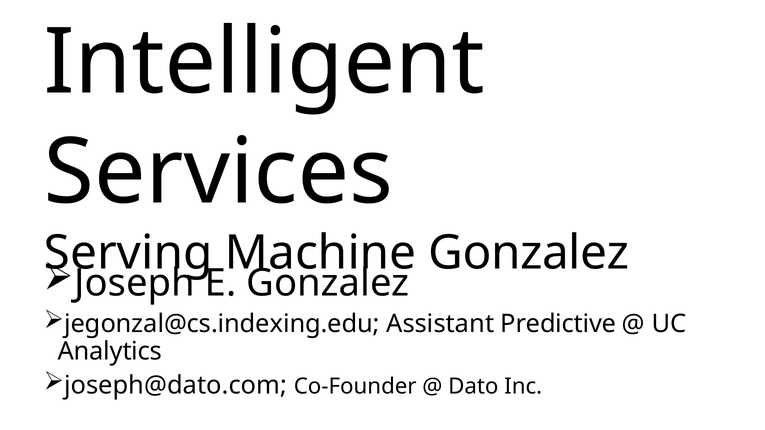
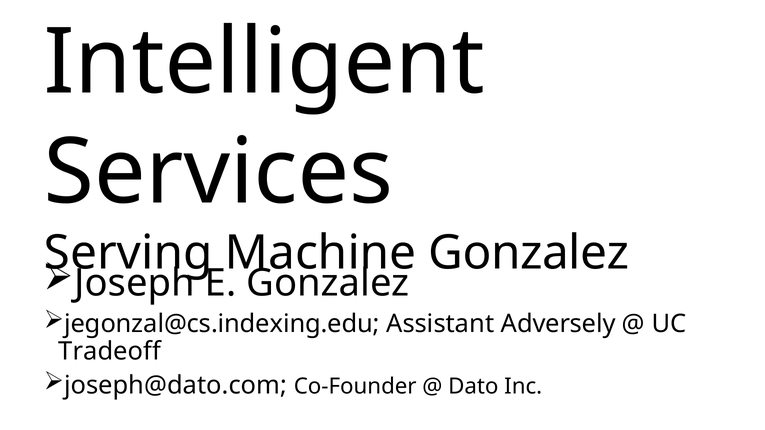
Predictive: Predictive -> Adversely (558, 324)
Analytics: Analytics -> Tradeoff (110, 352)
